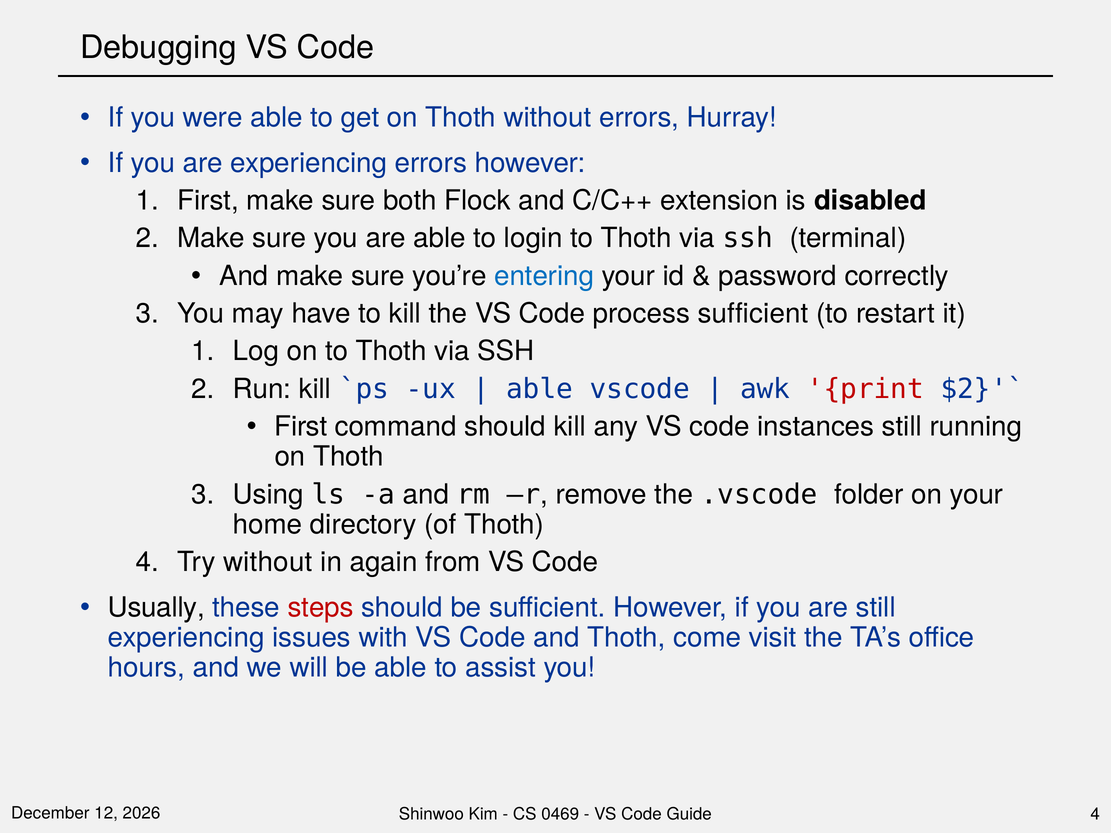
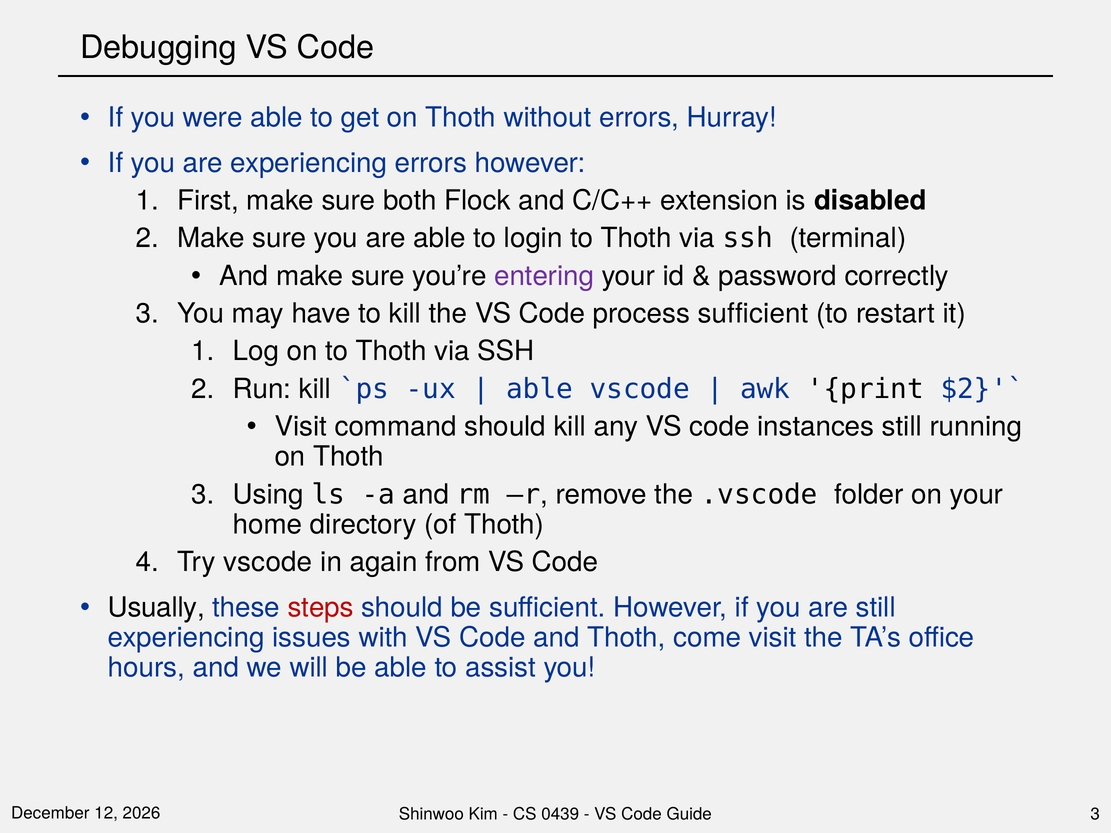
entering colour: blue -> purple (544, 276)
print colour: red -> black (865, 389)
First: First -> Visit (301, 427)
Try without: without -> vscode (268, 562)
0469: 0469 -> 0439 (560, 815)
Guide 4: 4 -> 3 (1095, 815)
